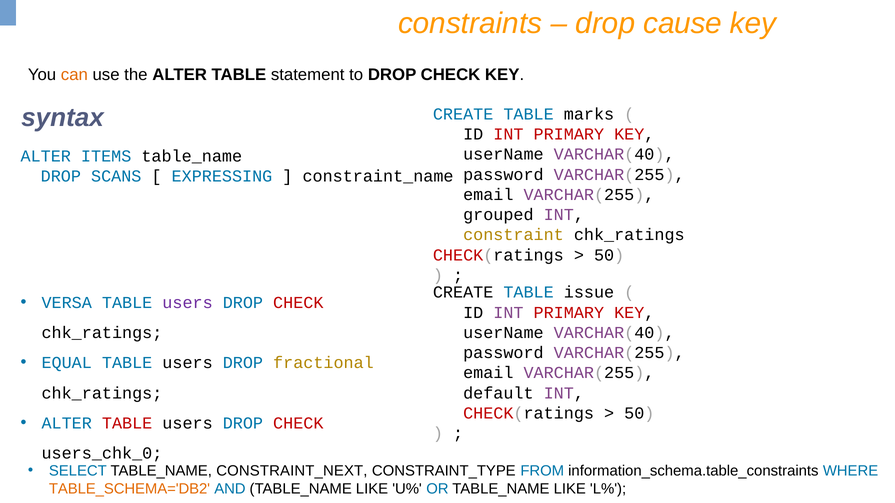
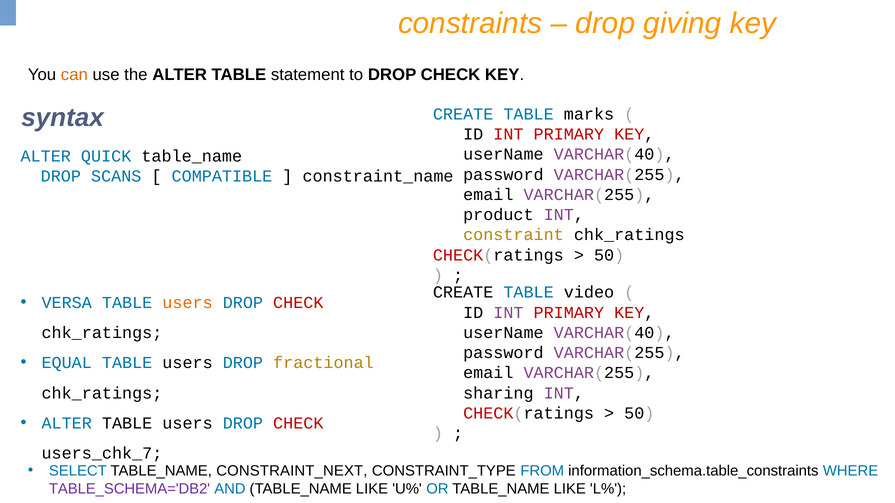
cause: cause -> giving (682, 23)
ITEMS: ITEMS -> QUICK (106, 156)
EXPRESSING: EXPRESSING -> COMPATIBLE (222, 176)
grouped: grouped -> product (498, 215)
issue: issue -> video (589, 293)
users colour: purple -> orange (188, 303)
default: default -> sharing (498, 393)
TABLE colour: red -> black (127, 424)
users_chk_0: users_chk_0 -> users_chk_7 (102, 454)
TABLE_SCHEMA='DB2 colour: orange -> purple (130, 489)
